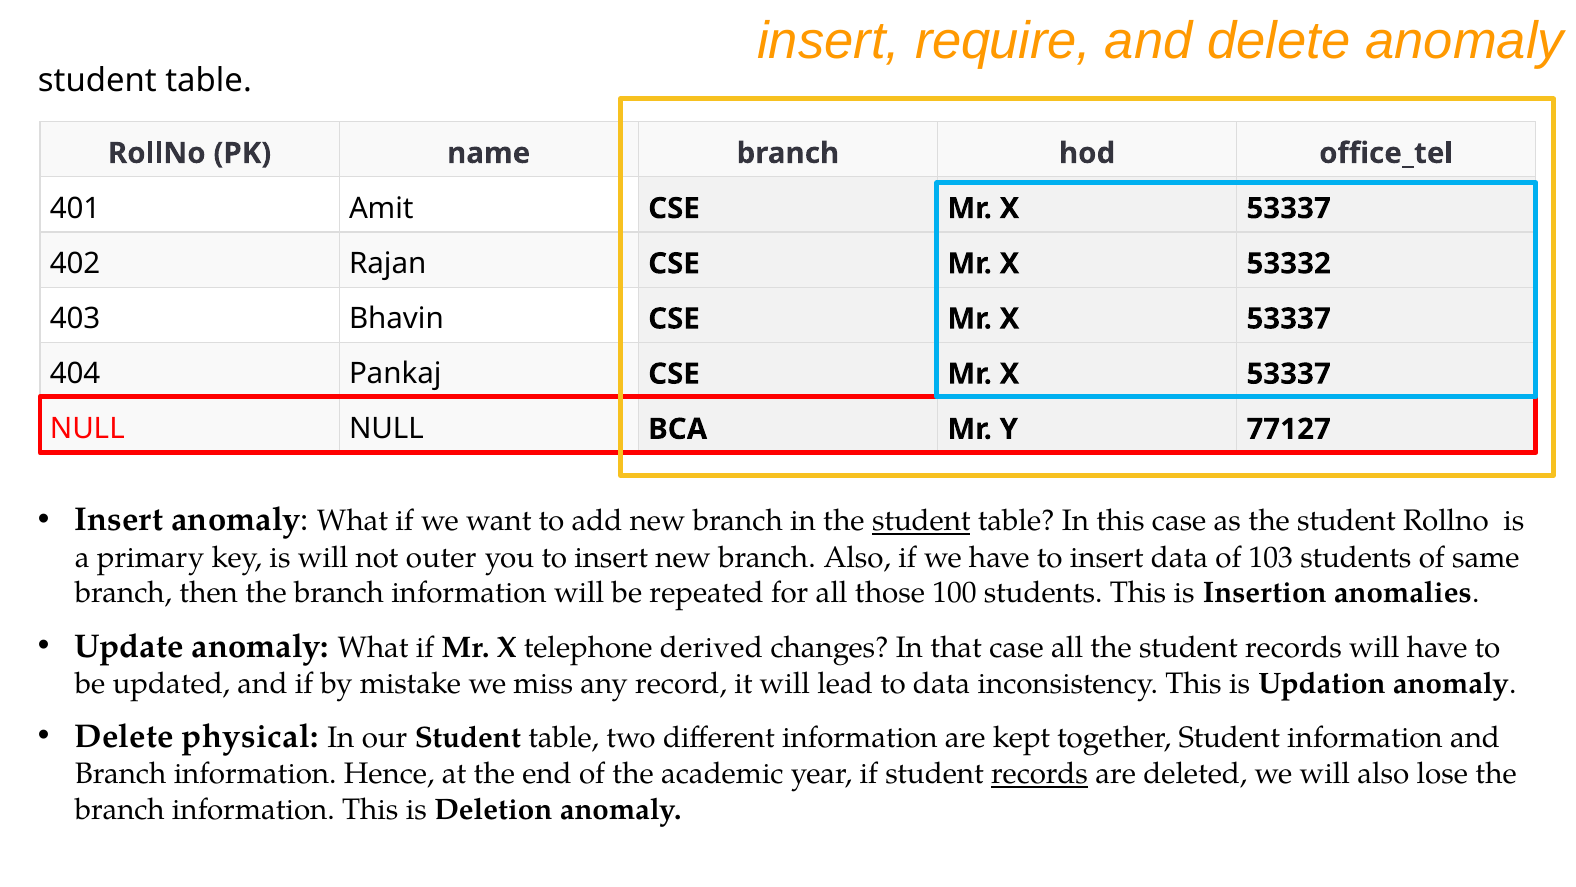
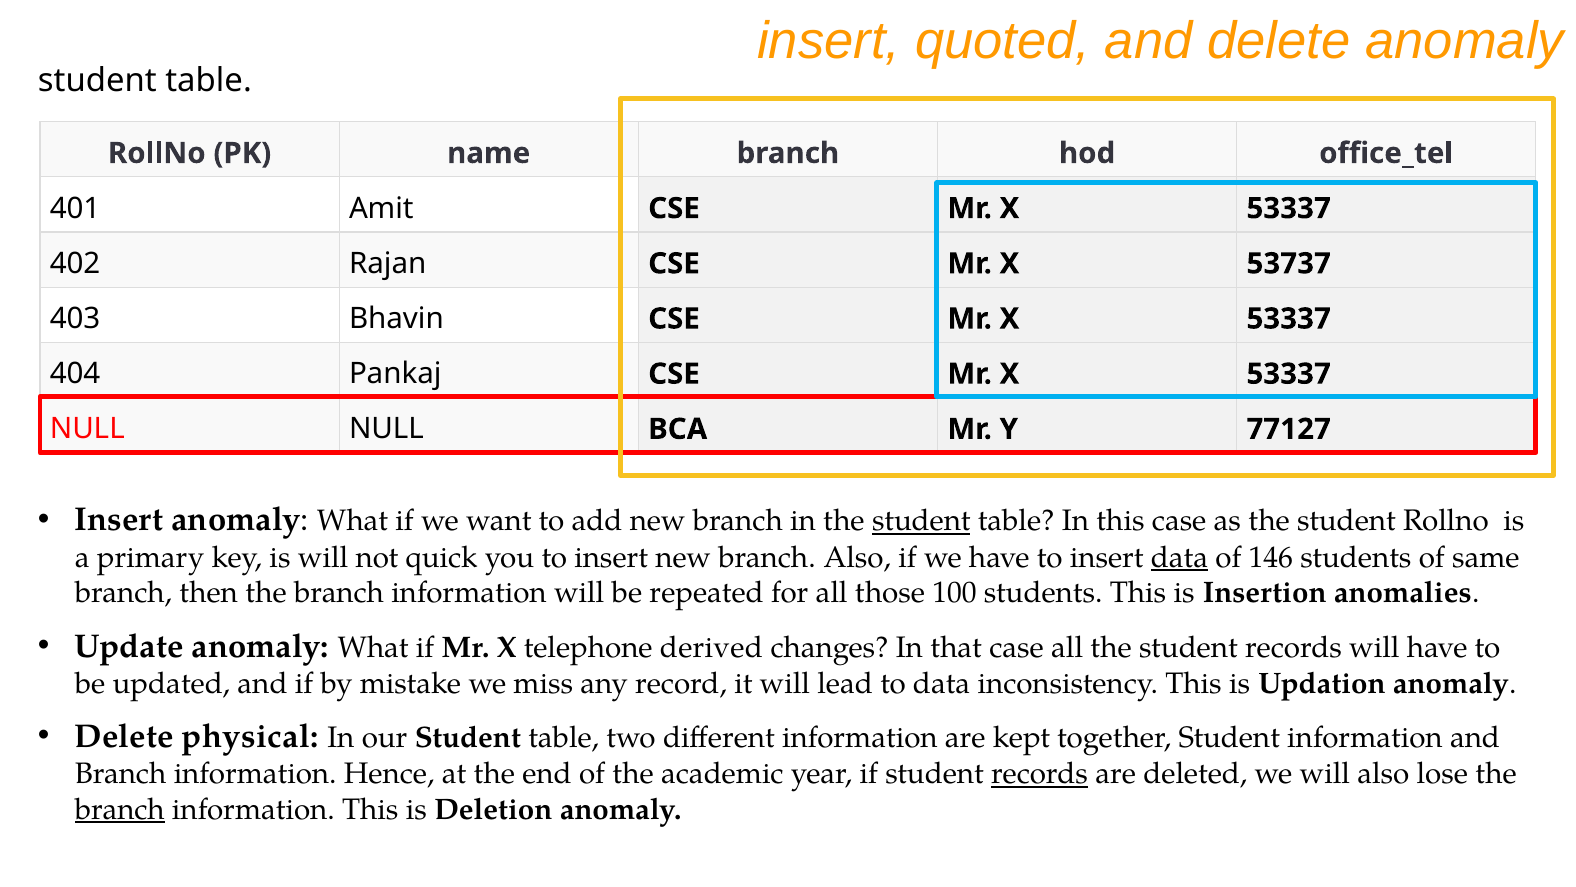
require: require -> quoted (1003, 41)
53332: 53332 -> 53737 (1289, 263)
outer: outer -> quick (441, 557)
data underline: none -> present (1179, 557)
103: 103 -> 146 (1271, 557)
branch underline: none -> present (120, 809)
